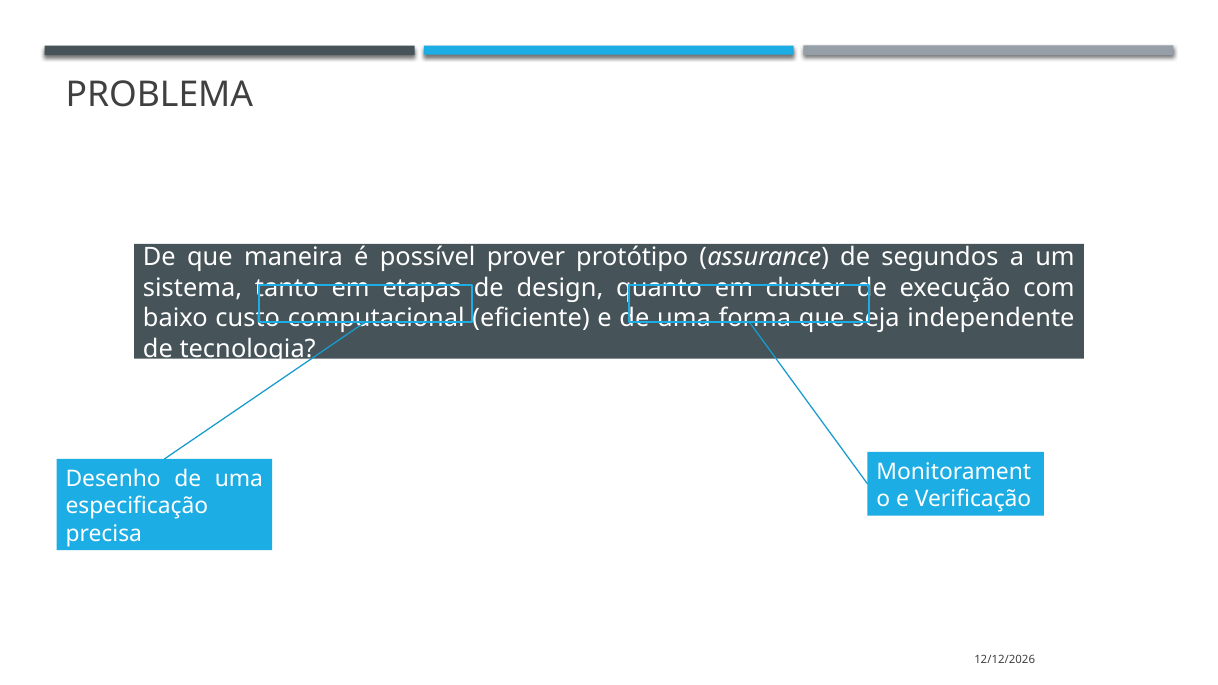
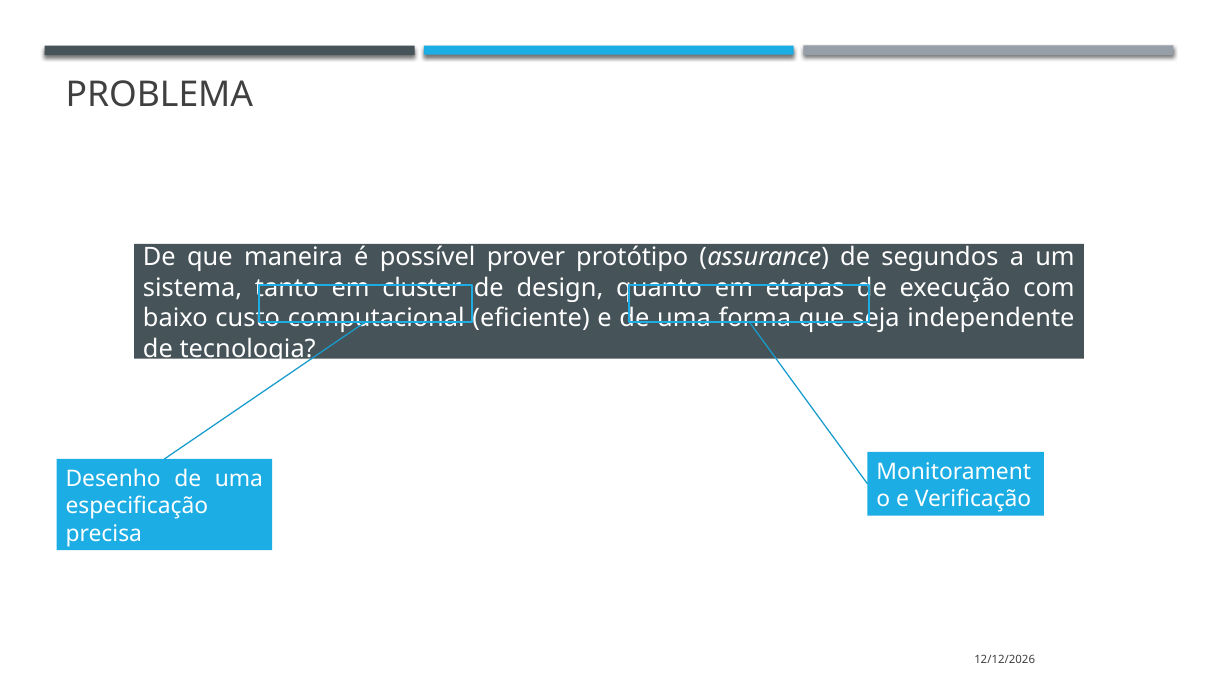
etapas: etapas -> cluster (422, 288)
cluster: cluster -> etapas (805, 288)
